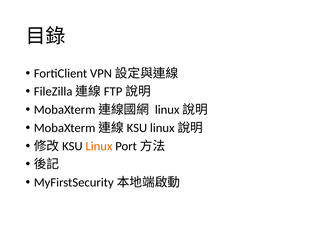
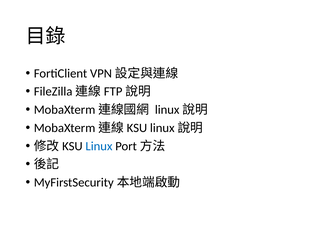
Linux colour: orange -> blue (99, 146)
